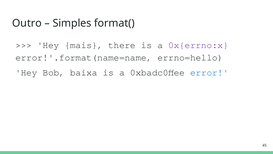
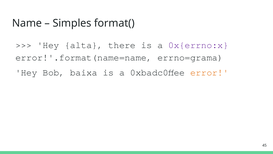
Outro: Outro -> Name (27, 23)
mais: mais -> alta (84, 45)
errno=hello: errno=hello -> errno=grama (190, 57)
error colour: blue -> orange (209, 72)
